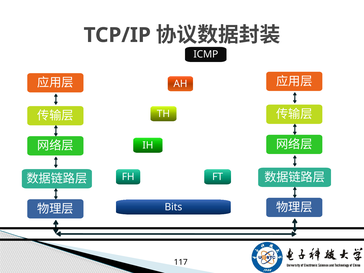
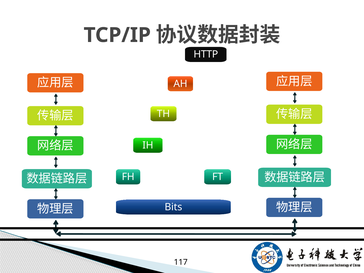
ICMP: ICMP -> HTTP (206, 54)
